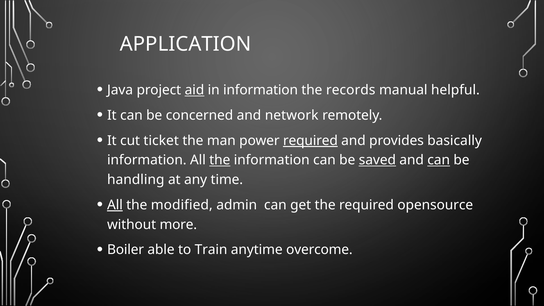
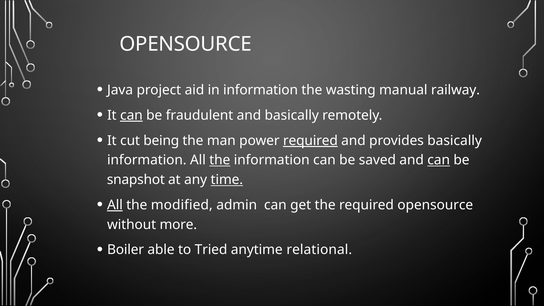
APPLICATION: APPLICATION -> OPENSOURCE (186, 44)
aid underline: present -> none (194, 90)
records: records -> wasting (351, 90)
helpful: helpful -> railway (455, 90)
can underline: none -> present (131, 115)
concerned: concerned -> fraudulent (199, 115)
and network: network -> basically (292, 115)
ticket: ticket -> being (161, 141)
saved underline: present -> none (377, 160)
handling: handling -> snapshot (136, 180)
time underline: none -> present (227, 180)
Train: Train -> Tried (211, 250)
overcome: overcome -> relational (319, 250)
